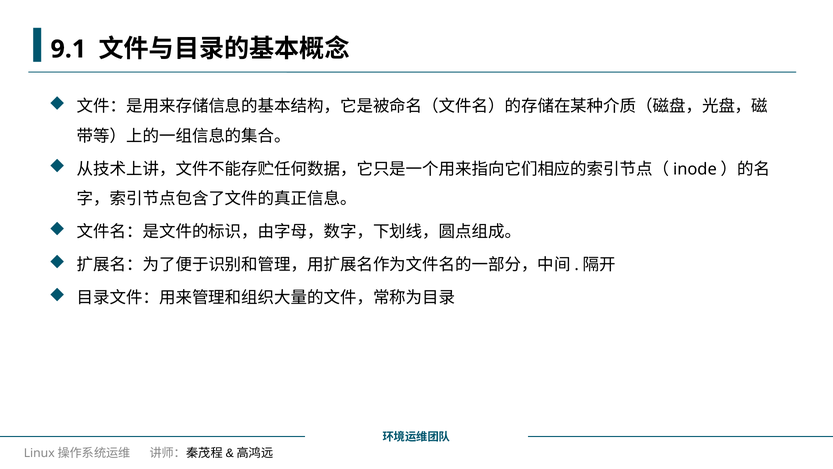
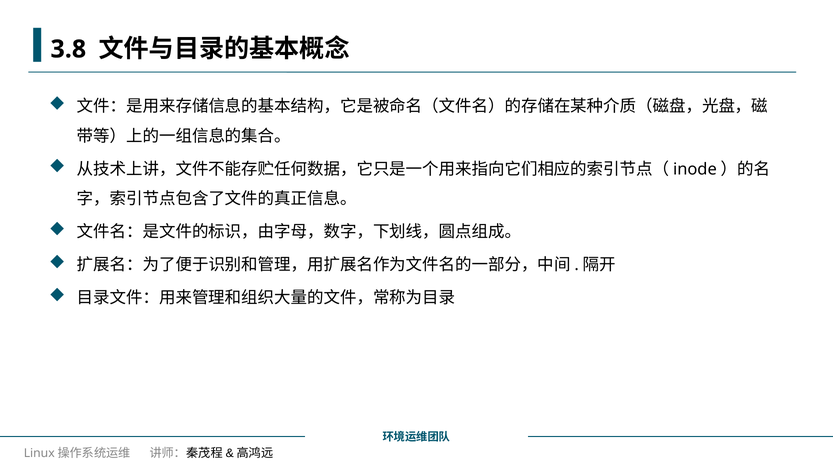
9.1: 9.1 -> 3.8 (68, 49)
